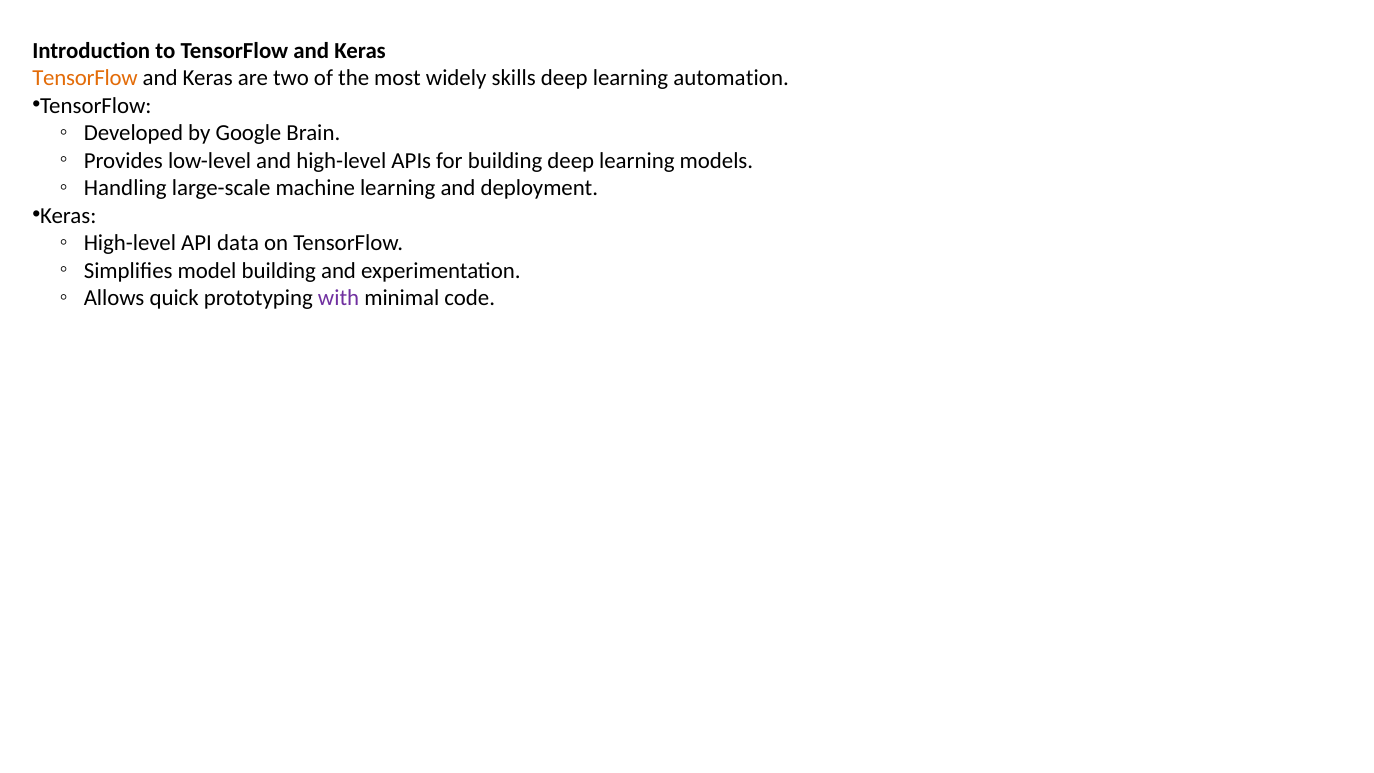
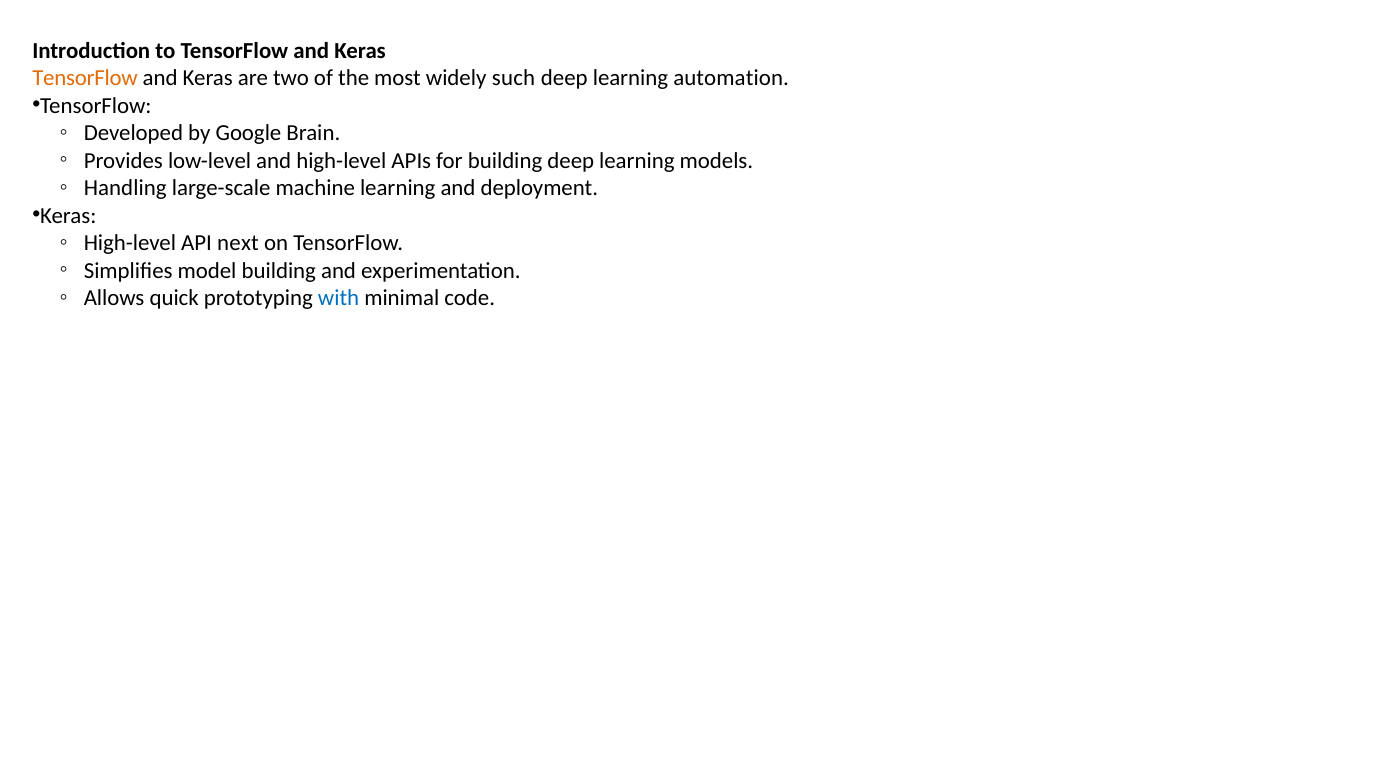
skills: skills -> such (514, 78)
data: data -> next (238, 243)
with colour: purple -> blue (339, 298)
